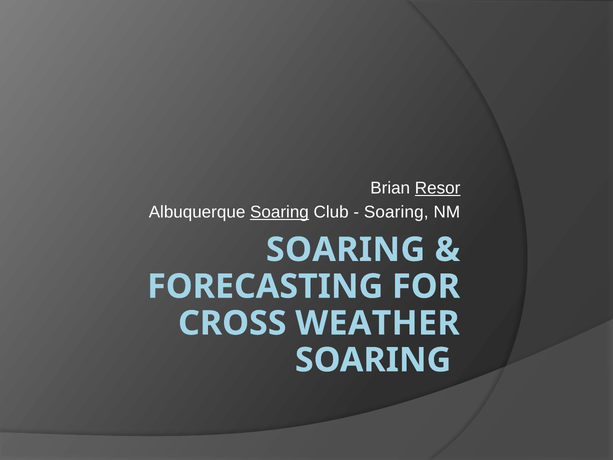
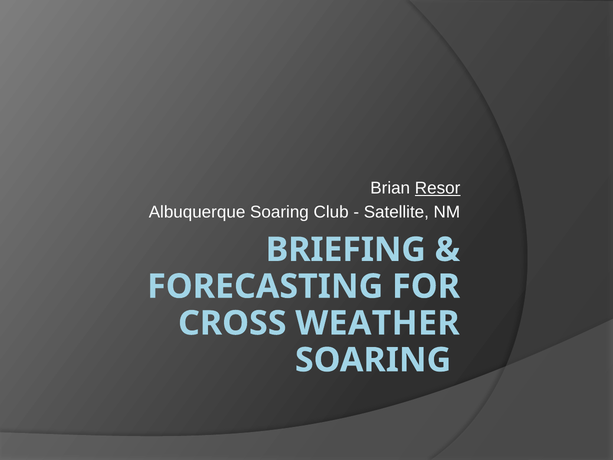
Soaring underline: present -> none (279, 212)
Soaring: Soaring -> Satellite (396, 212)
SOARING: SOARING -> BRIEFING (346, 250)
